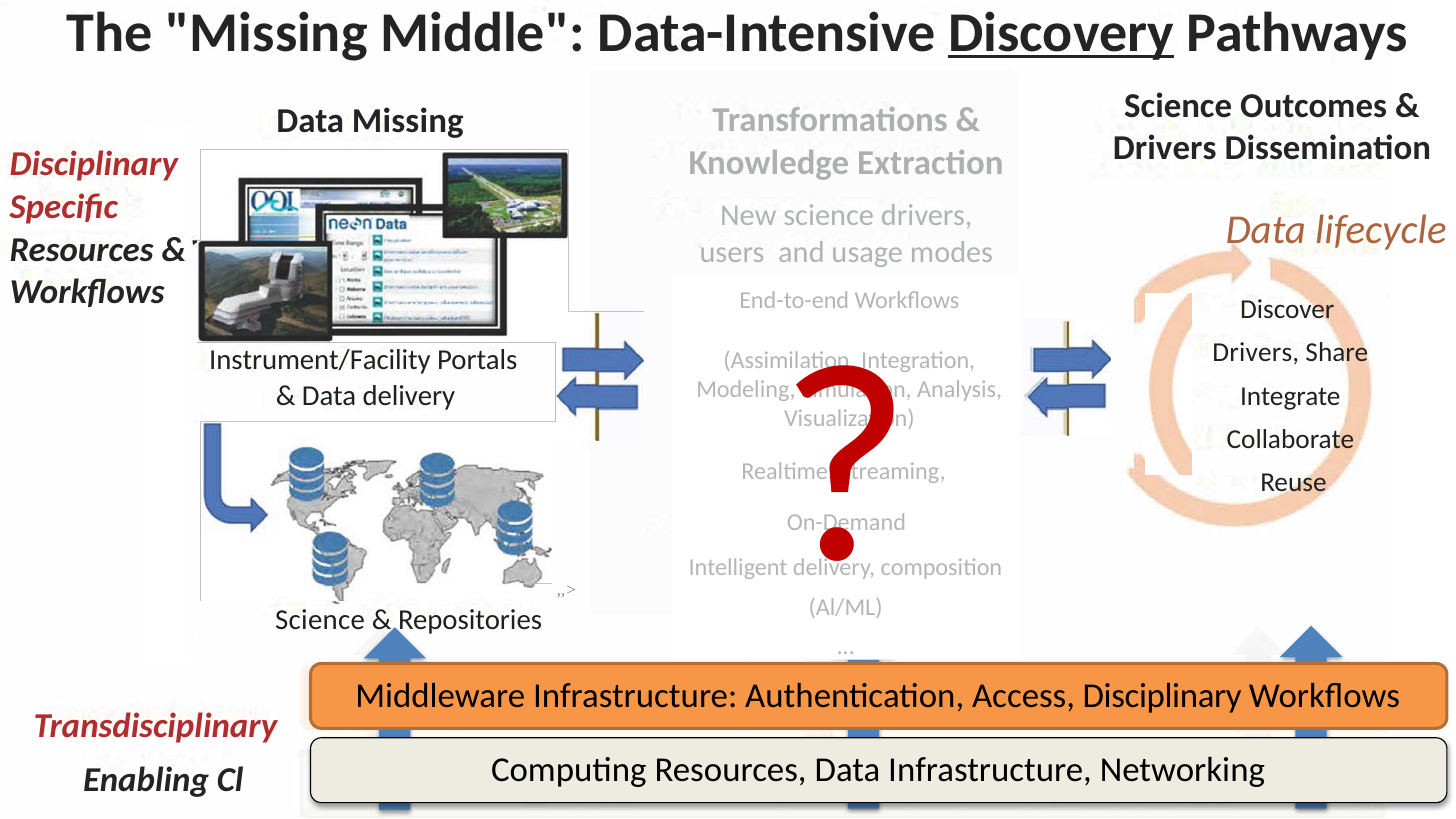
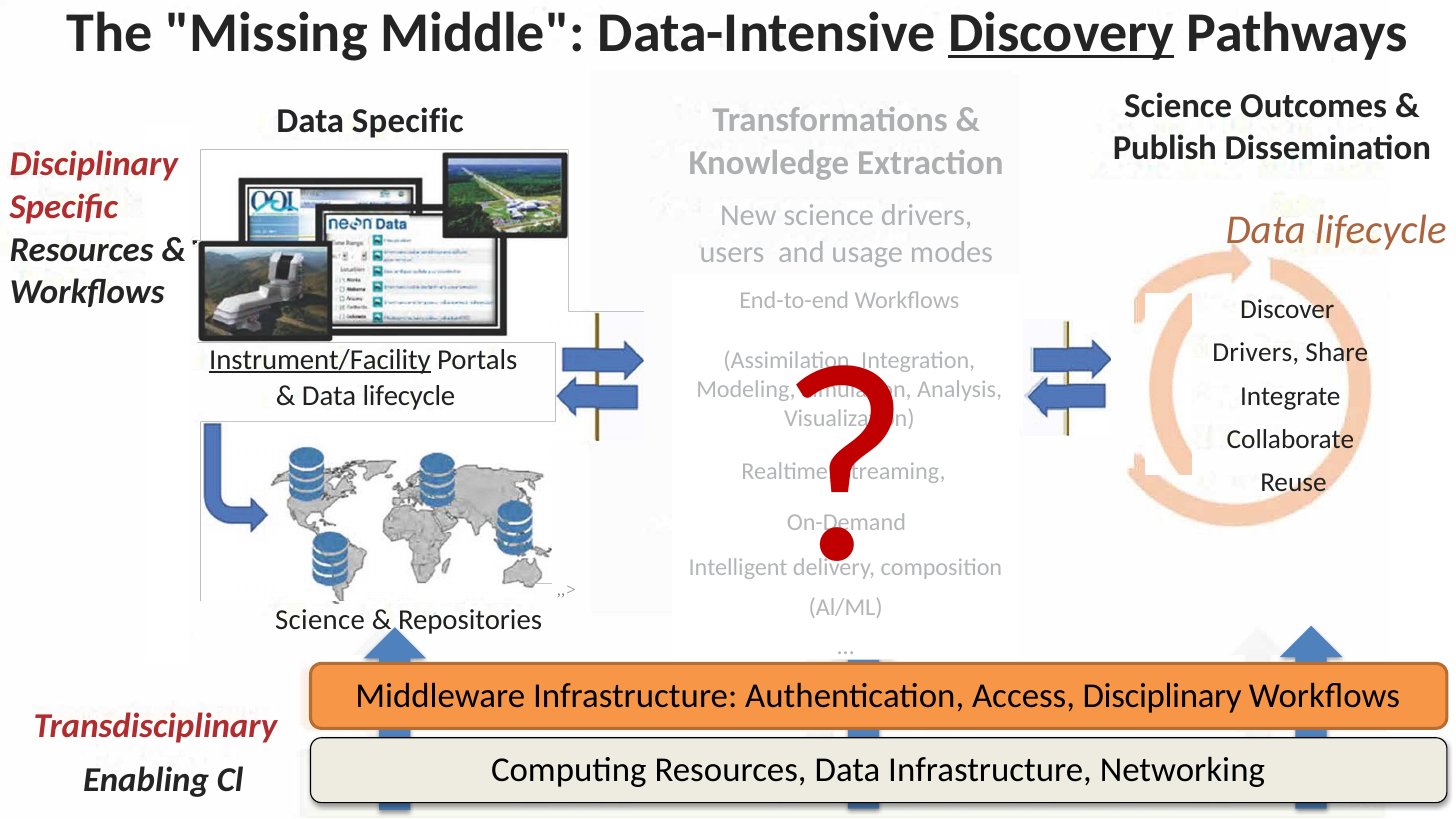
Data Missing: Missing -> Specific (408, 121)
Drivers: Drivers -> Publish (1165, 148)
Instrument/Facility underline: none -> present (320, 360)
delivery: delivery -> lifecycle (409, 396)
